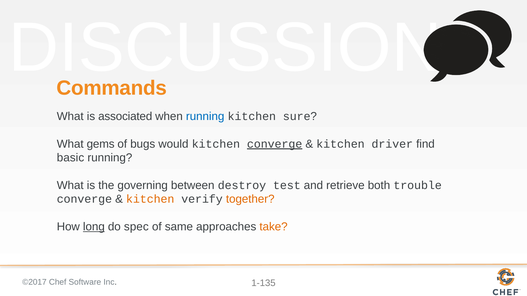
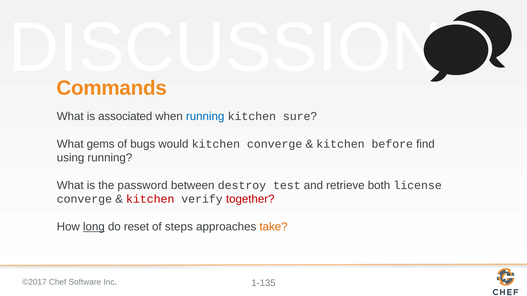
converge underline: present -> none (275, 144)
driver: driver -> before (392, 144)
basic: basic -> using (71, 158)
governing: governing -> password (143, 186)
trouble: trouble -> license (418, 186)
kitchen colour: orange -> red (150, 199)
together colour: orange -> red (250, 199)
spec: spec -> reset (136, 227)
same: same -> steps (179, 227)
